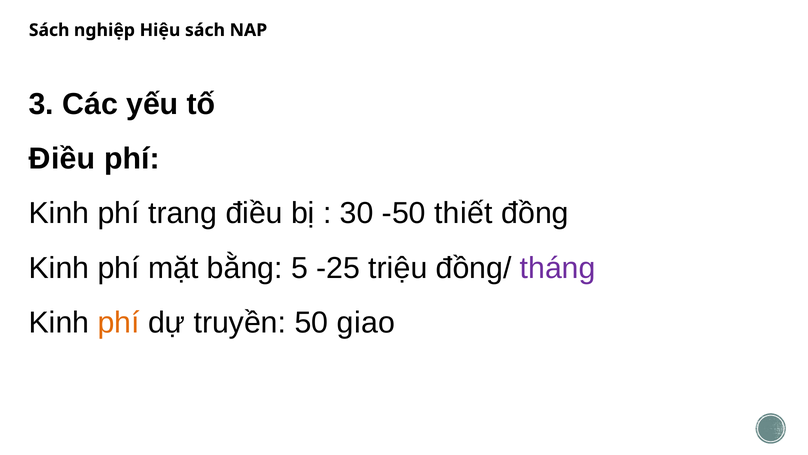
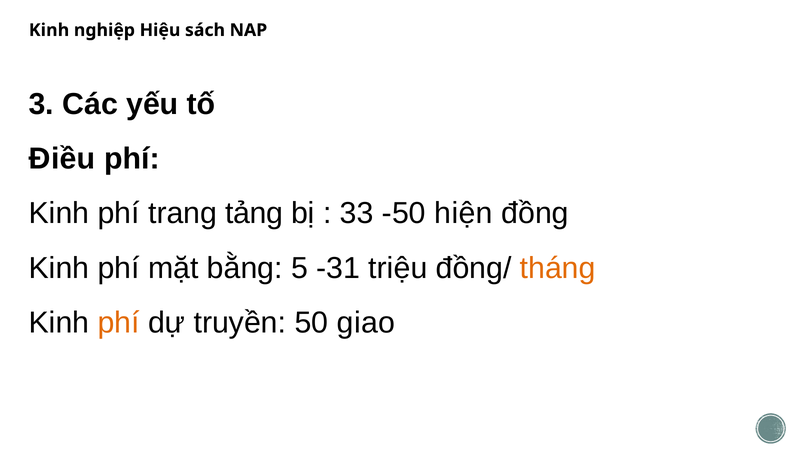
Sách: Sách -> Kinh (49, 30)
trang điều: điều -> tảng (254, 213)
30: 30 -> 33 (357, 213)
thiết: thiết -> hiện (463, 213)
-25: -25 -> -31 (338, 268)
tháng colour: purple -> orange (558, 268)
